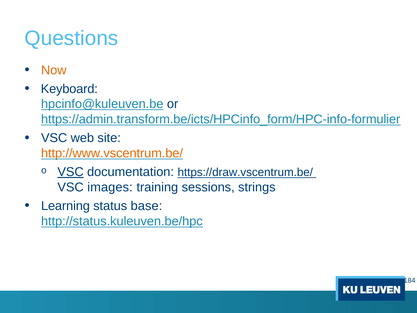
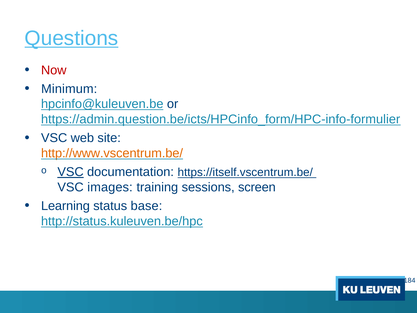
Questions underline: none -> present (72, 38)
Now colour: orange -> red (54, 70)
Keyboard: Keyboard -> Minimum (69, 89)
https://admin.transform.be/icts/HPCinfo_form/HPC-info-formulier: https://admin.transform.be/icts/HPCinfo_form/HPC-info-formulier -> https://admin.question.be/icts/HPCinfo_form/HPC-info-formulier (221, 119)
https://draw.vscentrum.be/: https://draw.vscentrum.be/ -> https://itself.vscentrum.be/ (245, 172)
strings: strings -> screen (257, 187)
